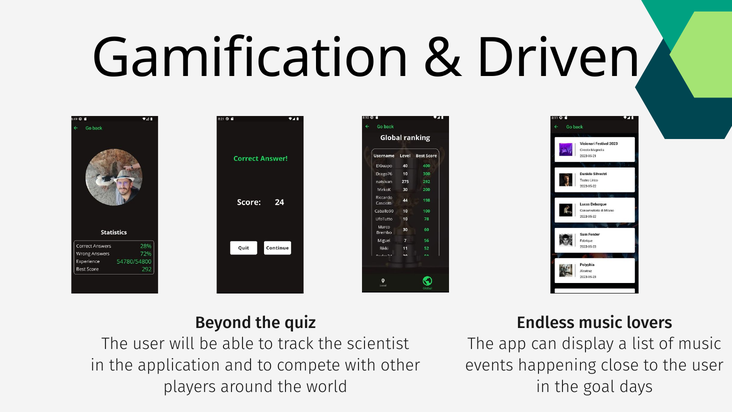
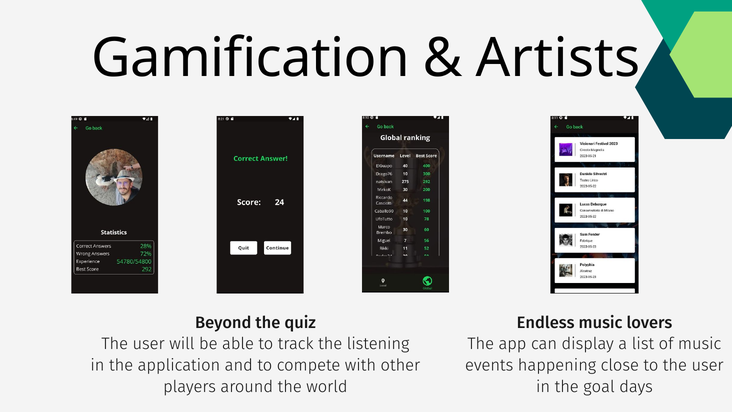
Driven: Driven -> Artists (558, 58)
scientist: scientist -> listening (378, 344)
